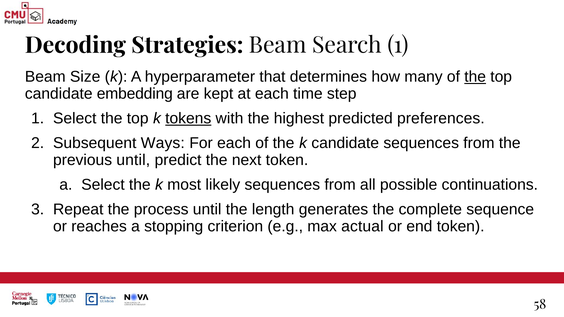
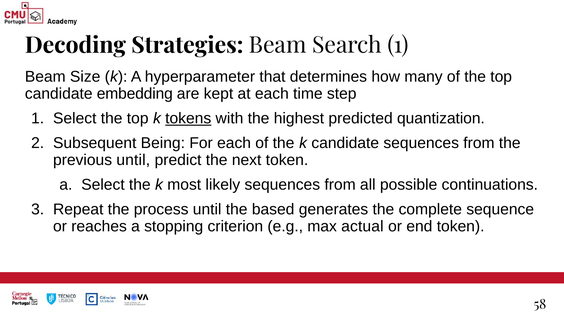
the underline: present -> none (475, 77)
preferences: preferences -> quantization (441, 118)
Ways: Ways -> Being (163, 143)
length: length -> based (273, 210)
